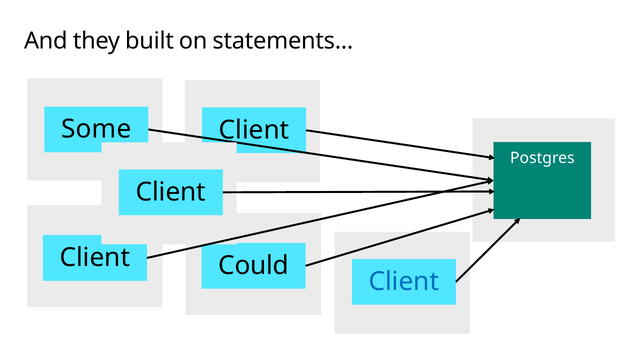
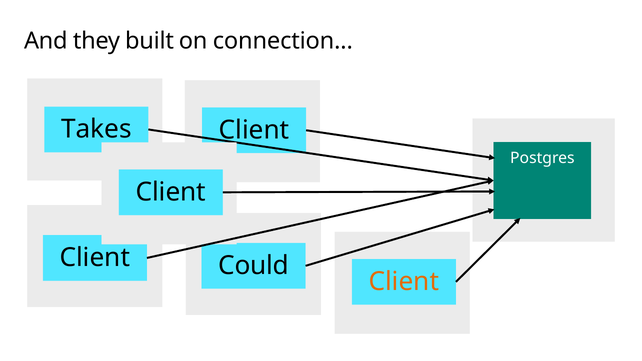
statements: statements -> connection (283, 41)
Some: Some -> Takes (96, 129)
Client colour: blue -> orange (404, 282)
